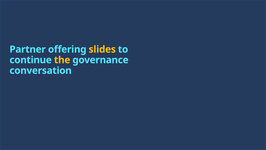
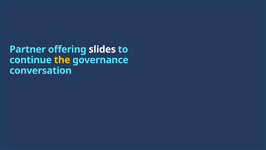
slides colour: yellow -> white (102, 49)
